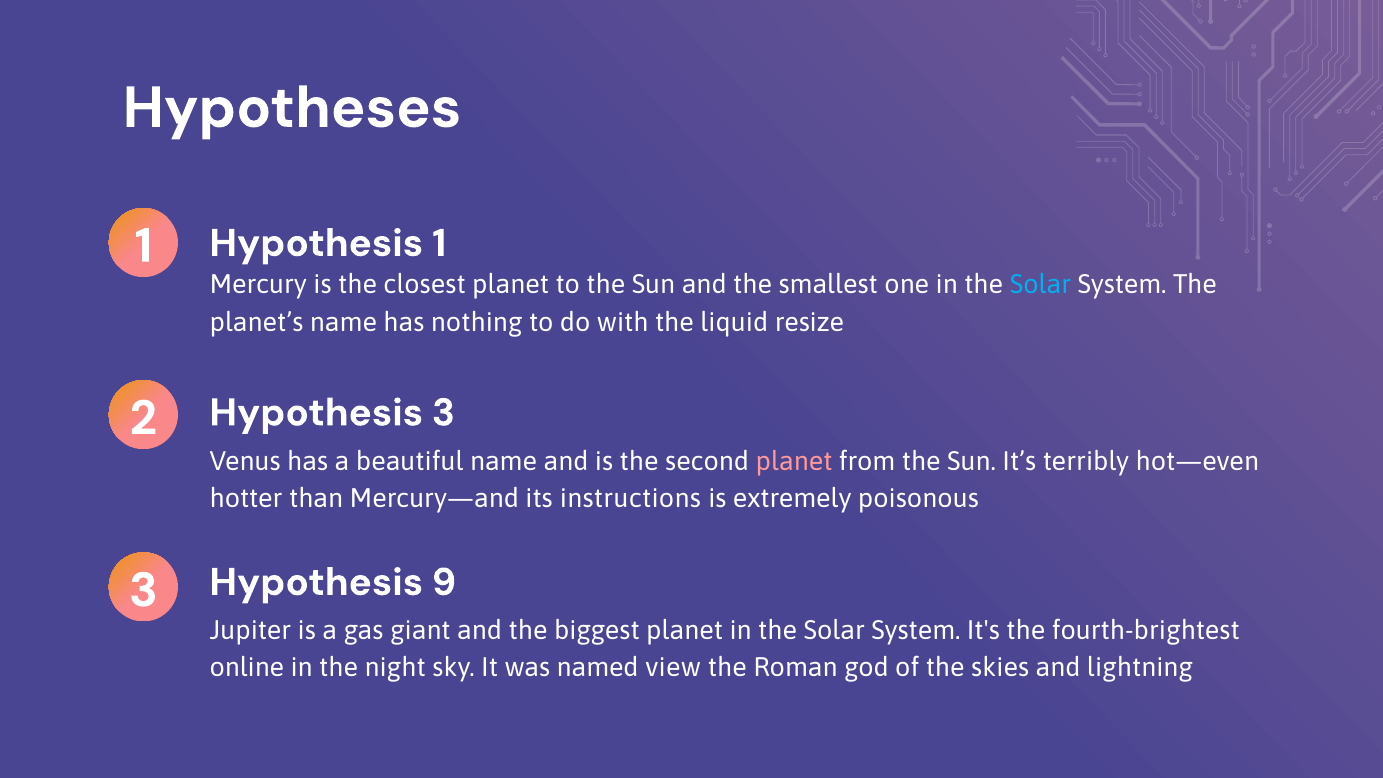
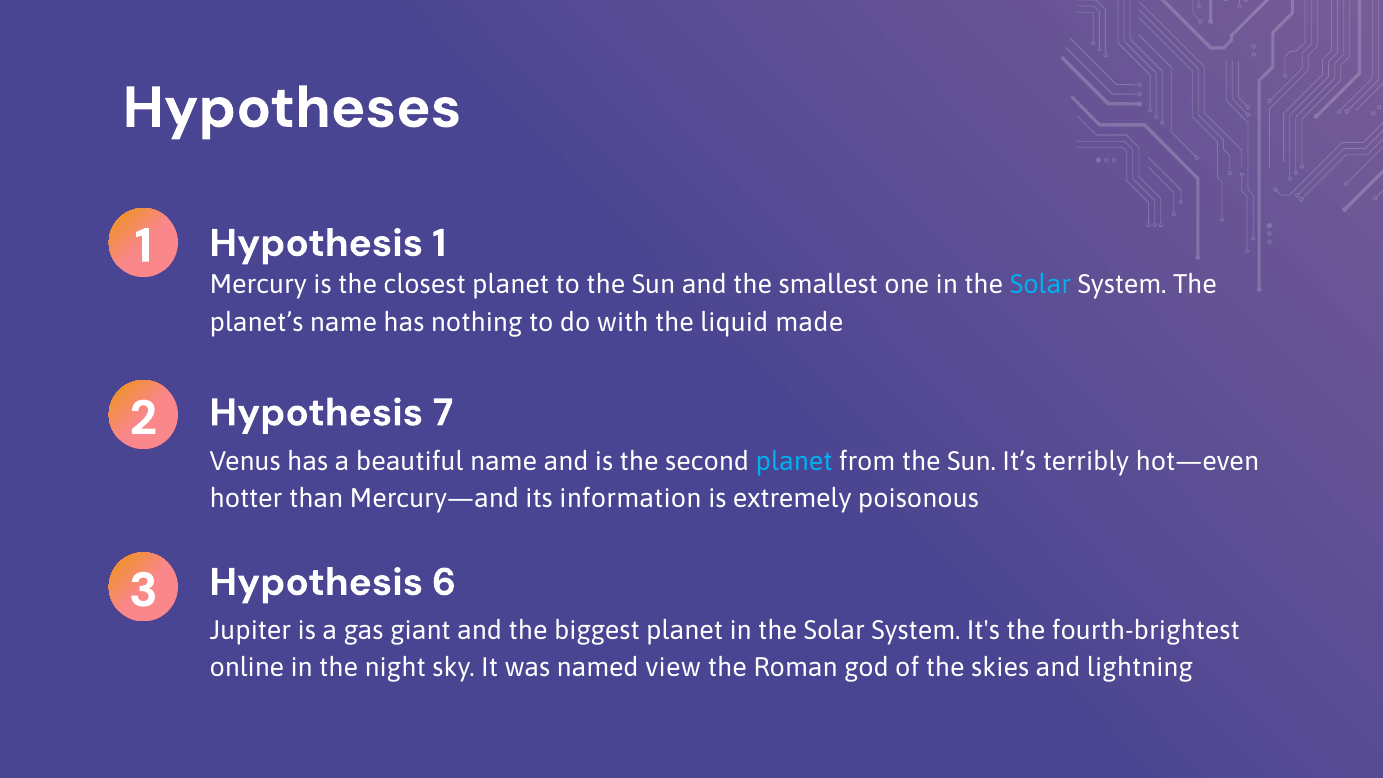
resize: resize -> made (809, 322)
Hypothesis 3: 3 -> 7 (443, 413)
planet colour: pink -> light blue (794, 461)
instructions: instructions -> information (630, 498)
9: 9 -> 6 (444, 582)
